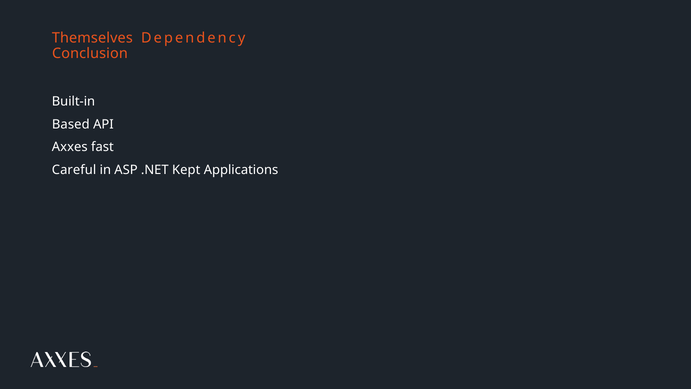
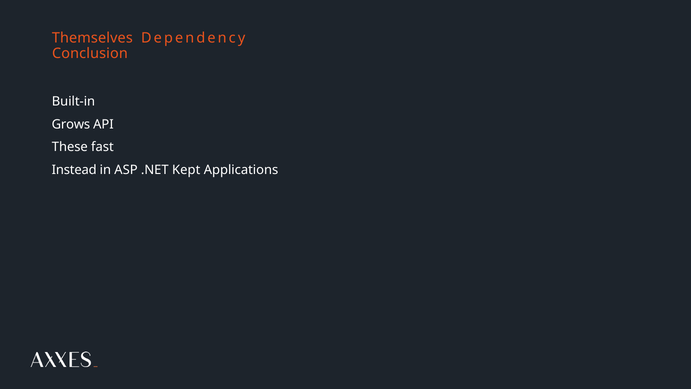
Based: Based -> Grows (71, 124)
Axxes: Axxes -> These (70, 147)
Careful: Careful -> Instead (74, 170)
